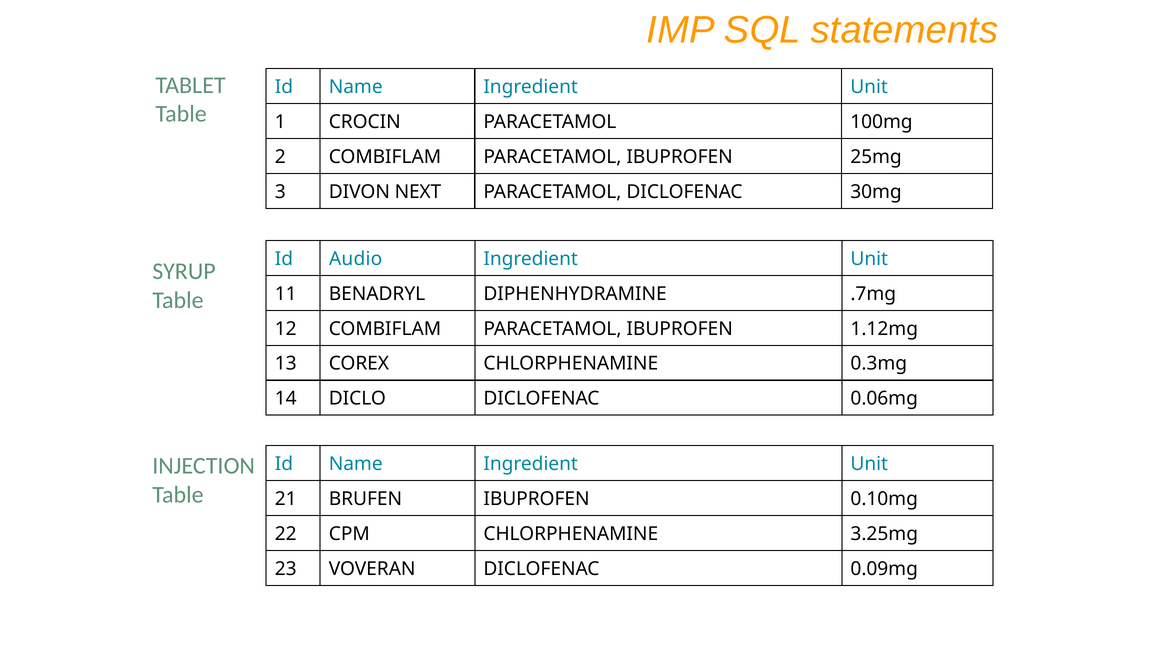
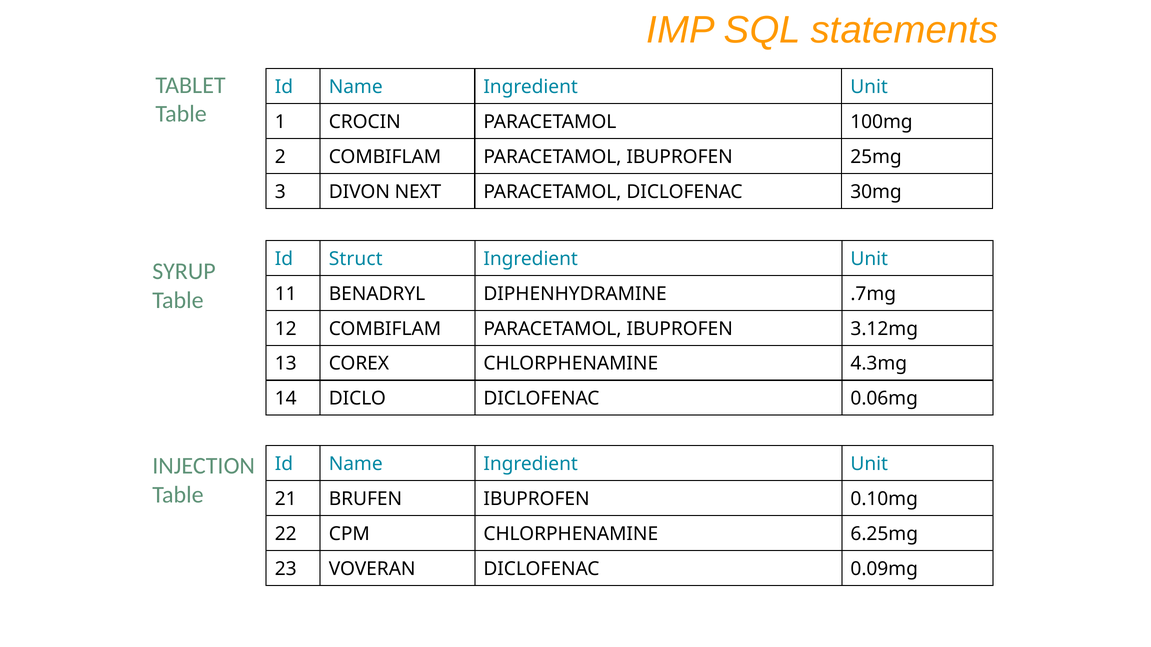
Audio: Audio -> Struct (356, 259)
1.12mg: 1.12mg -> 3.12mg (884, 329)
0.3mg: 0.3mg -> 4.3mg (879, 364)
3.25mg: 3.25mg -> 6.25mg (884, 534)
